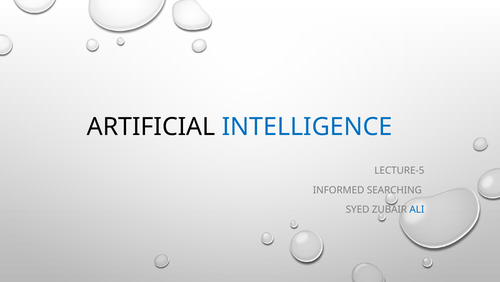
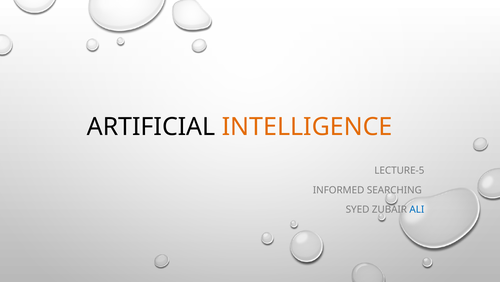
INTELLIGENCE colour: blue -> orange (307, 127)
